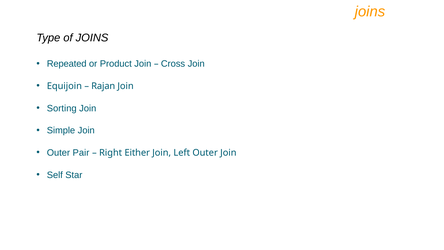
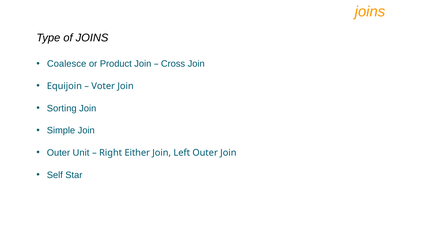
Repeated: Repeated -> Coalesce (67, 64)
Rajan: Rajan -> Voter (103, 86)
Pair: Pair -> Unit (81, 153)
